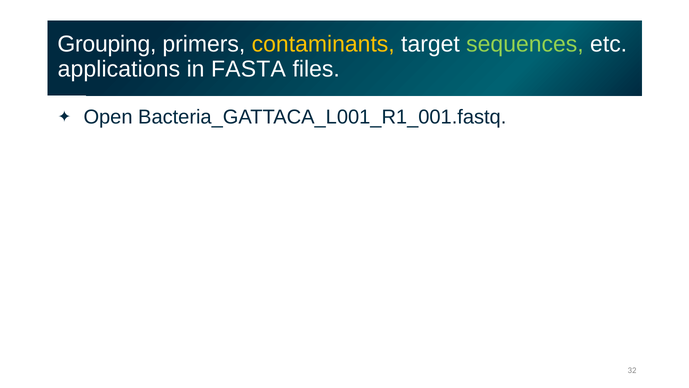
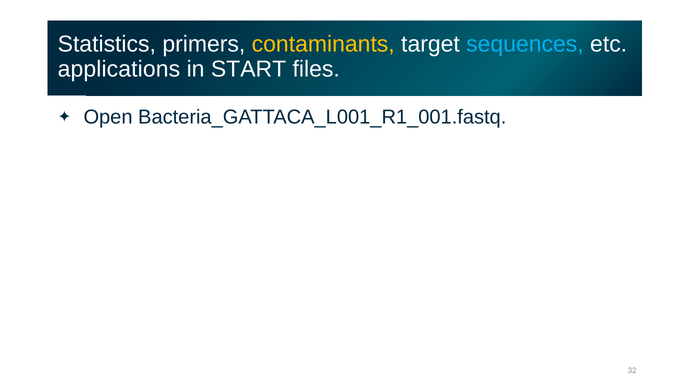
Grouping: Grouping -> Statistics (107, 44)
sequences colour: light green -> light blue (525, 44)
FASTA: FASTA -> START (249, 69)
